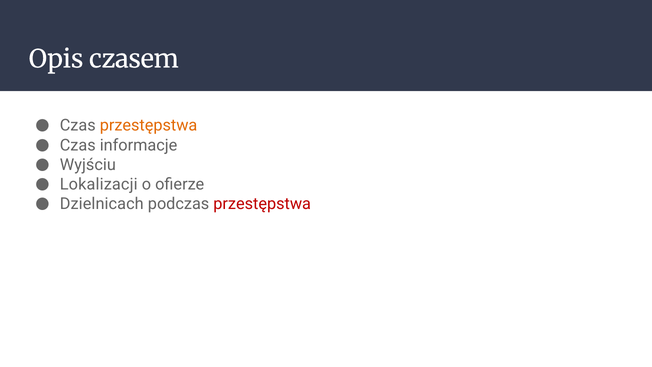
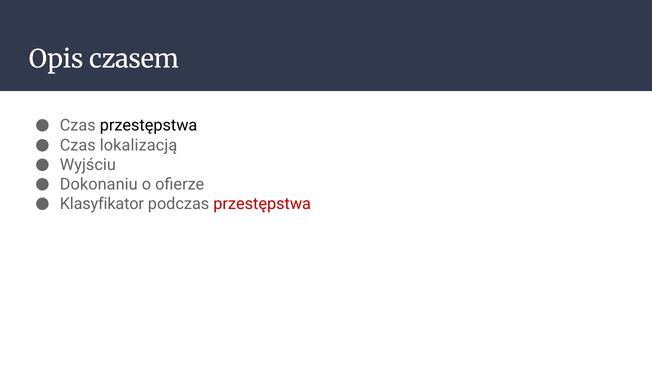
przestępstwa colour: orange -> black (149, 125)
informacje: informacje -> lokalizacją (139, 145)
Lokalizacji: Lokalizacji -> Dokonaniu (99, 184)
Dzielnicach: Dzielnicach -> Klasyfikator (102, 204)
